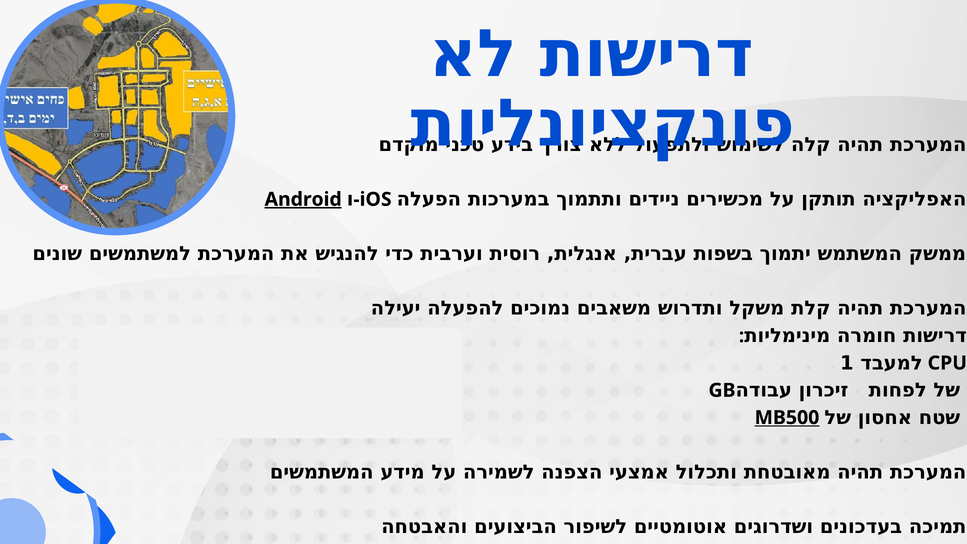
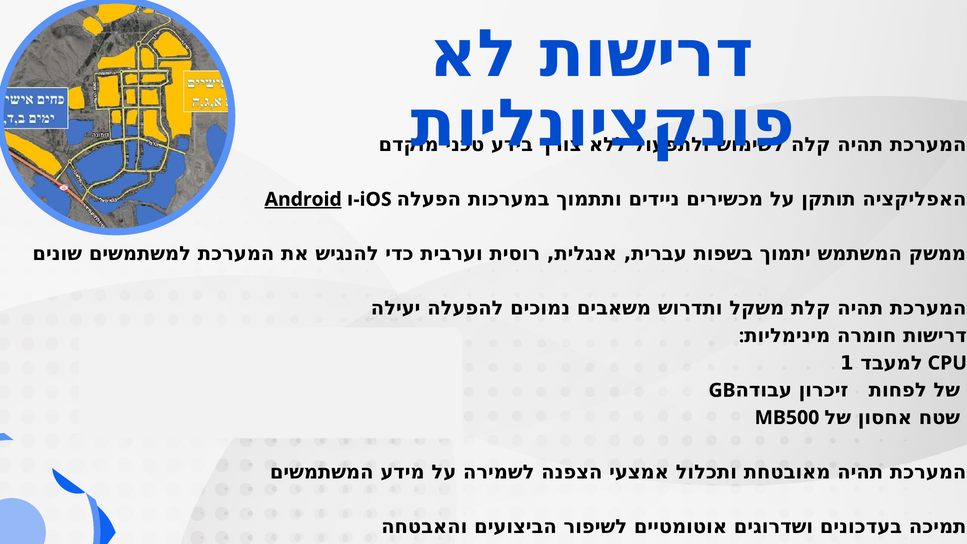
MB500 underline: present -> none (787, 418)
